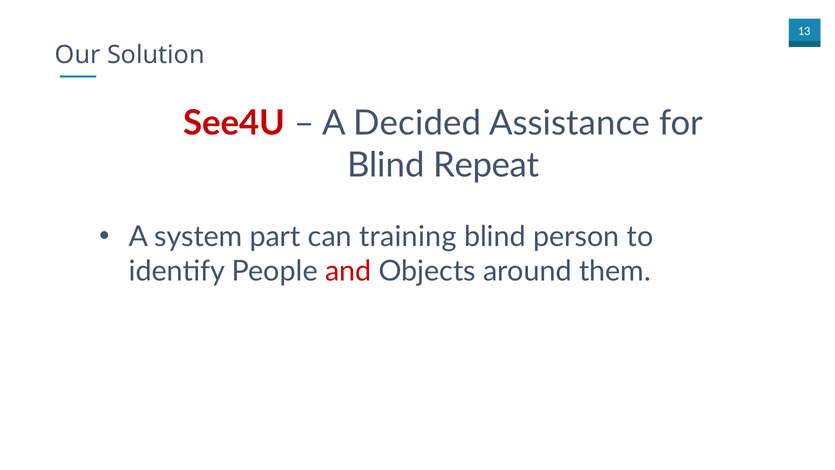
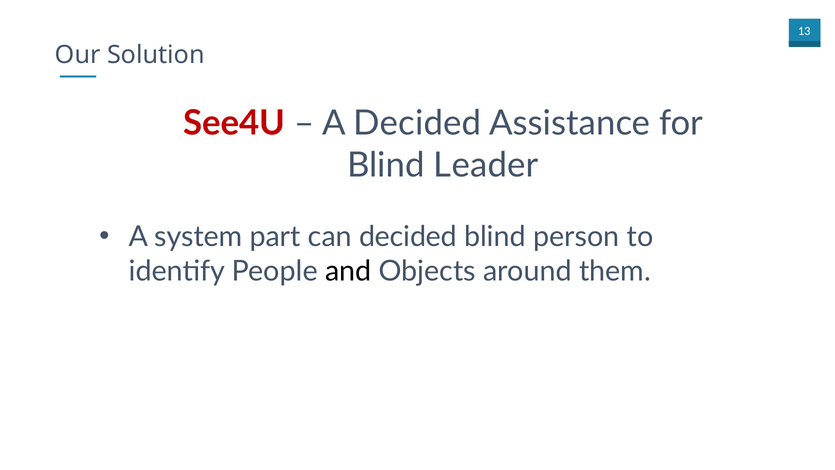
Repeat: Repeat -> Leader (486, 165)
can training: training -> decided (408, 237)
and colour: red -> black (348, 271)
